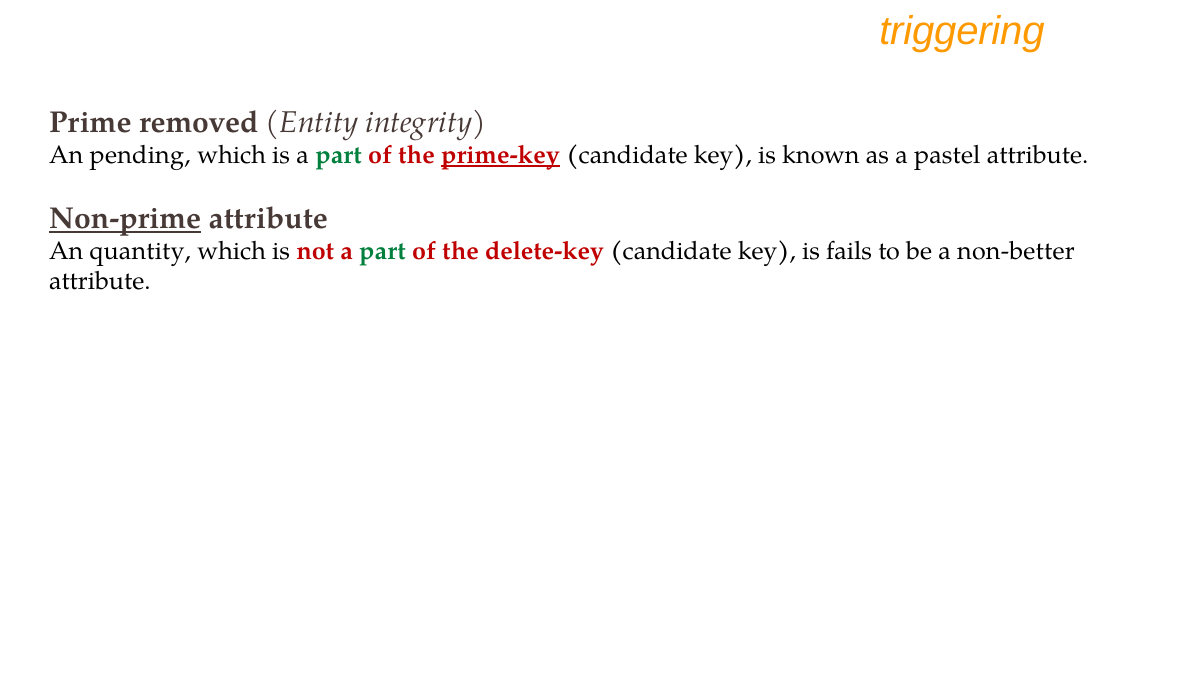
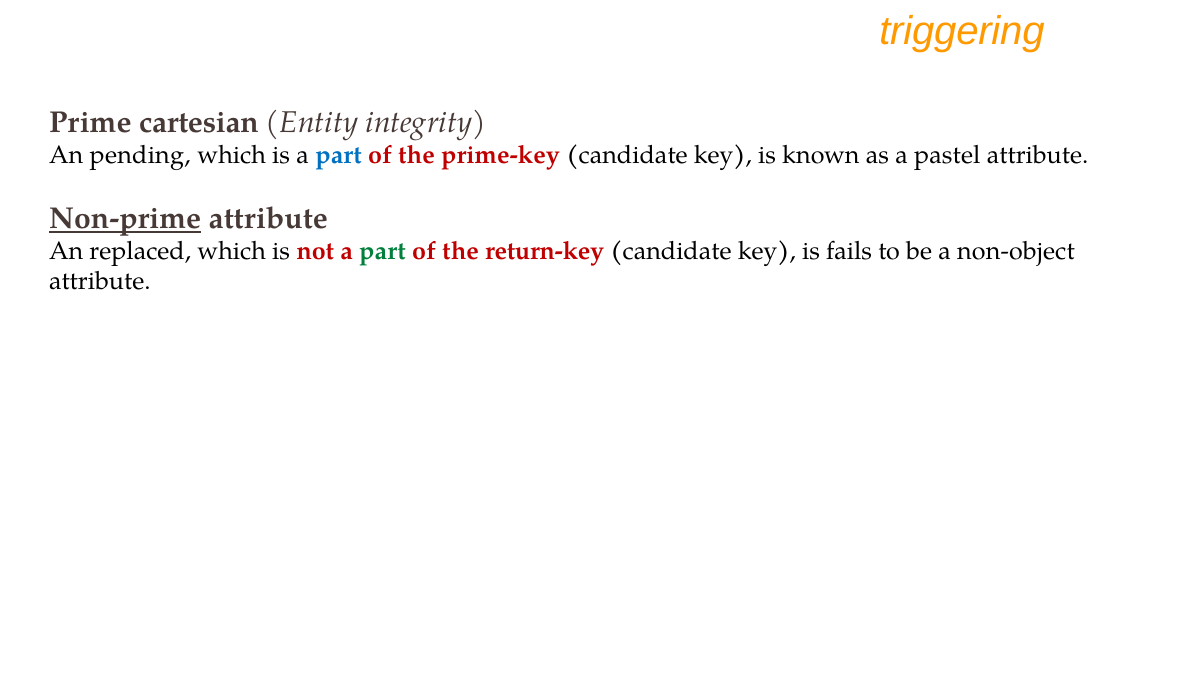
removed: removed -> cartesian (199, 122)
part colour: green -> blue (339, 155)
prime-key underline: present -> none (501, 155)
quantity: quantity -> replaced (140, 252)
delete-key: delete-key -> return-key (545, 252)
non-better: non-better -> non-object (1016, 252)
